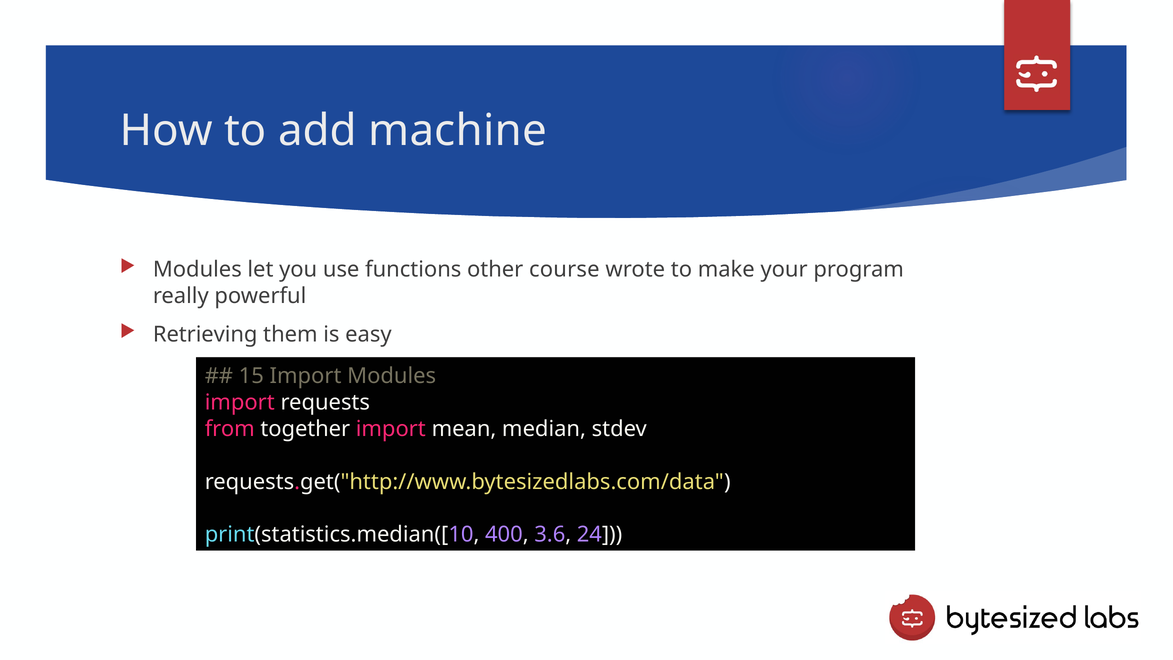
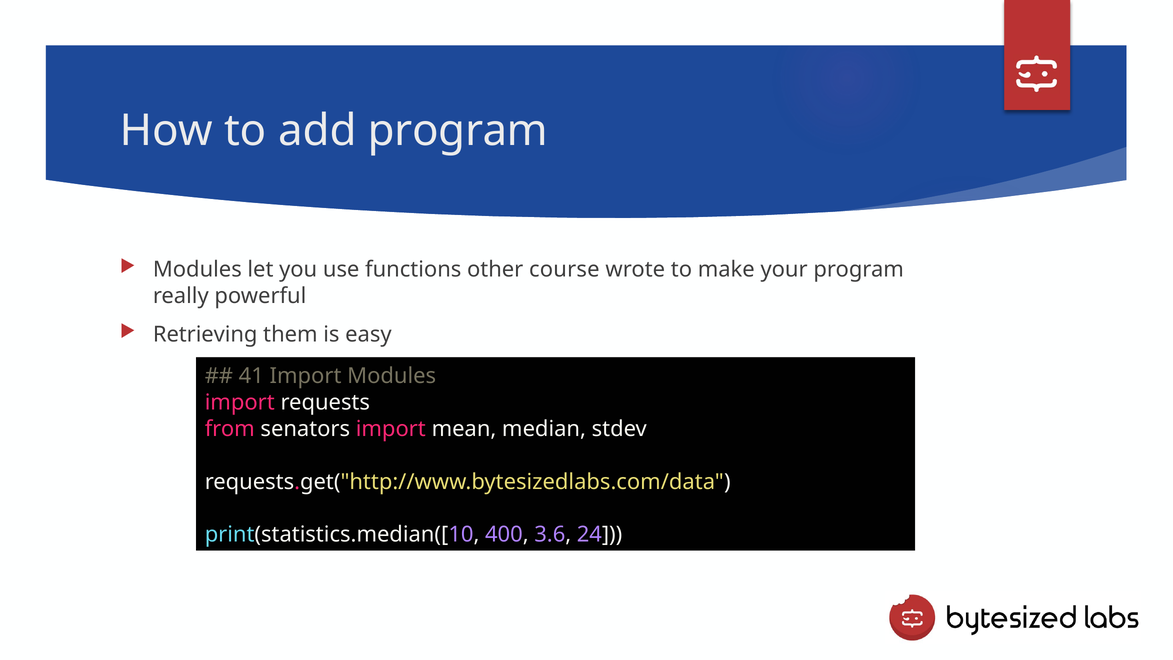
add machine: machine -> program (458, 131)
15: 15 -> 41 (251, 376)
together: together -> senators (305, 429)
